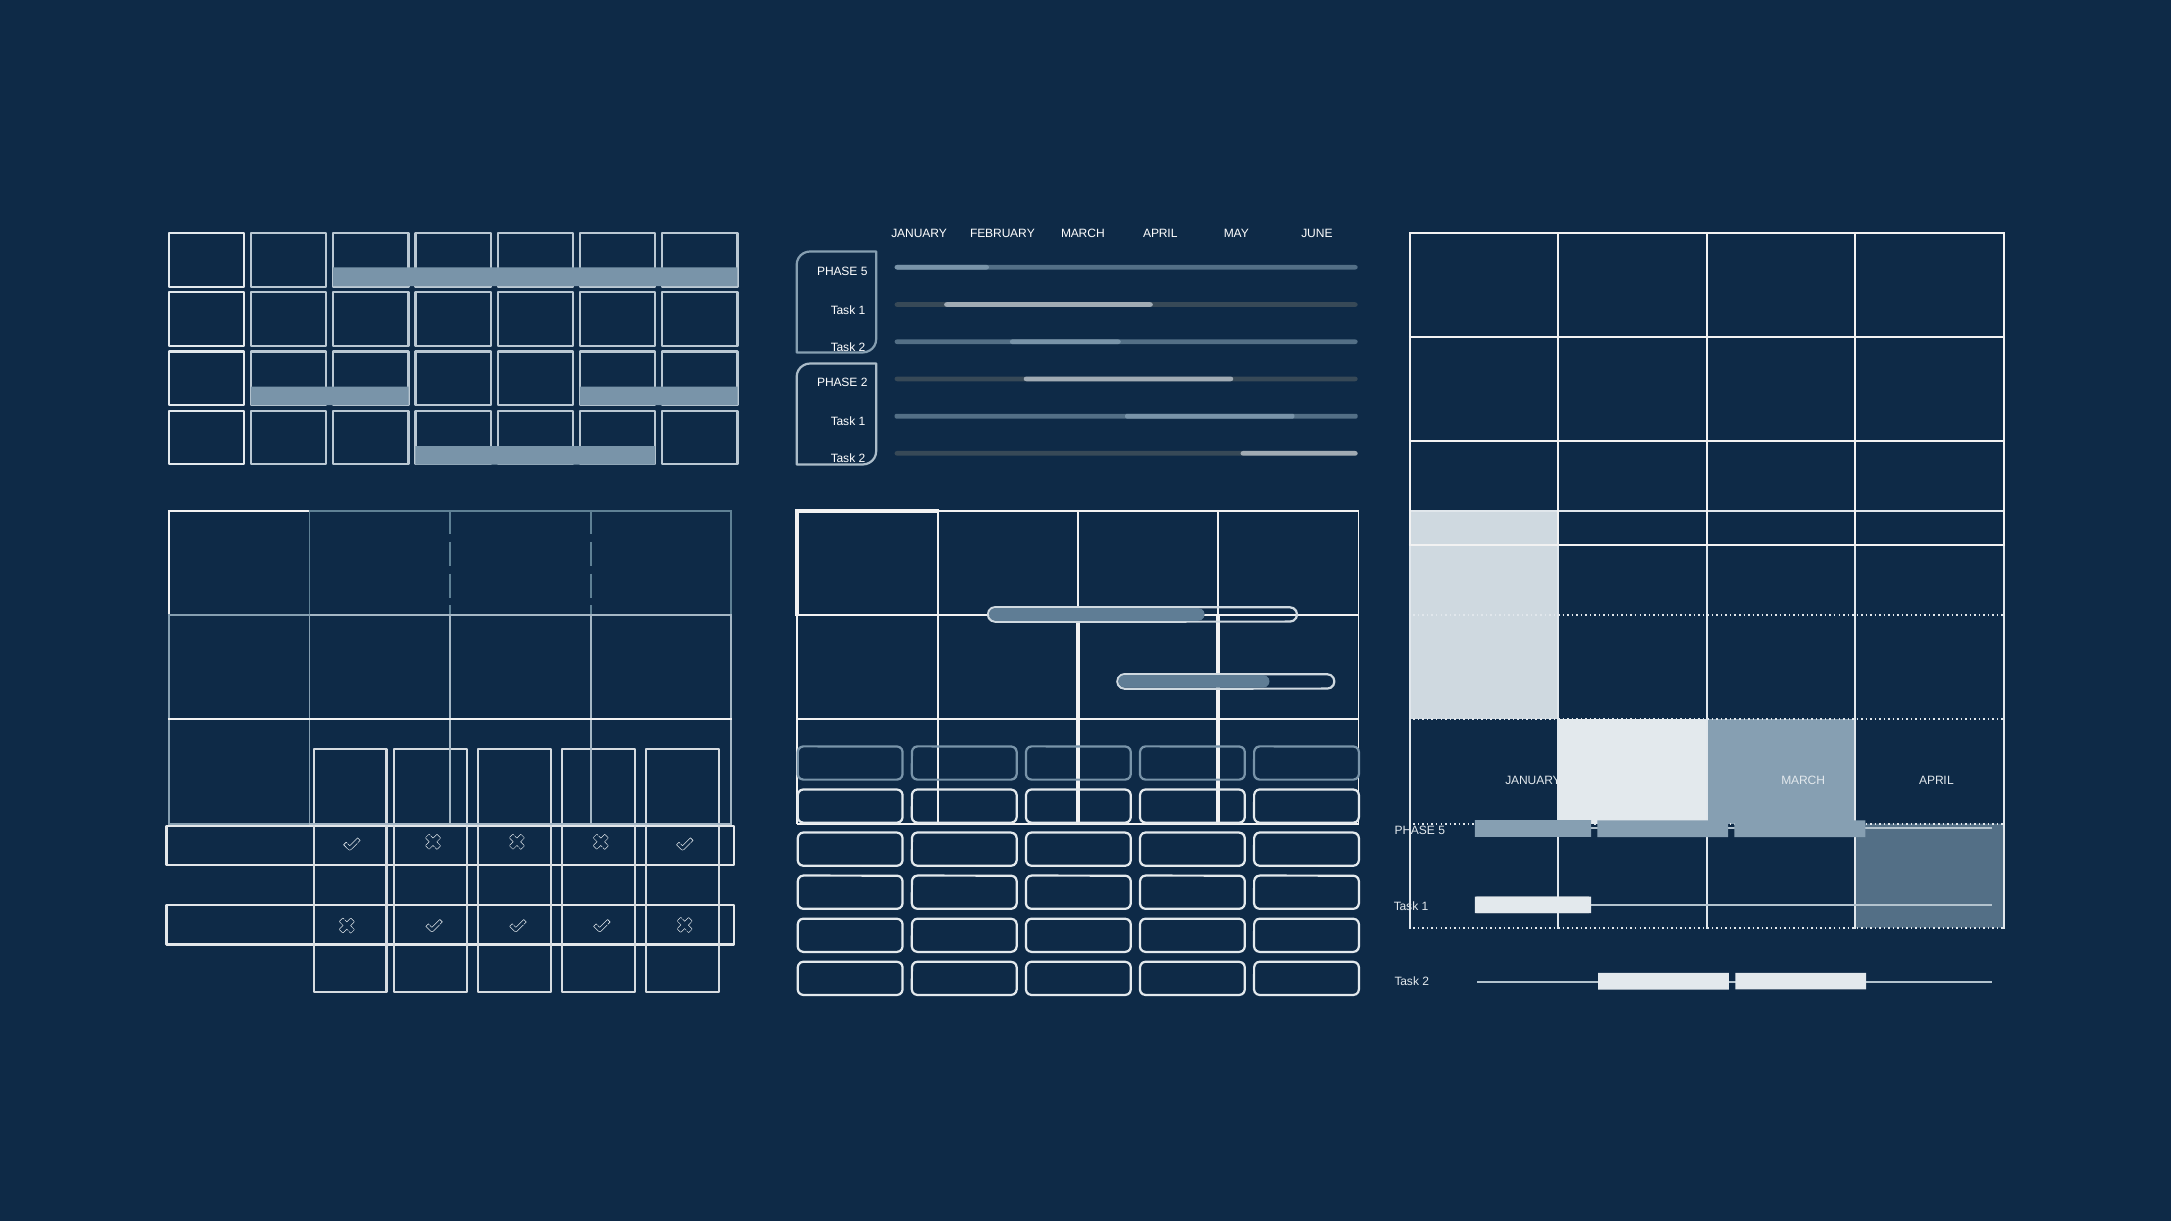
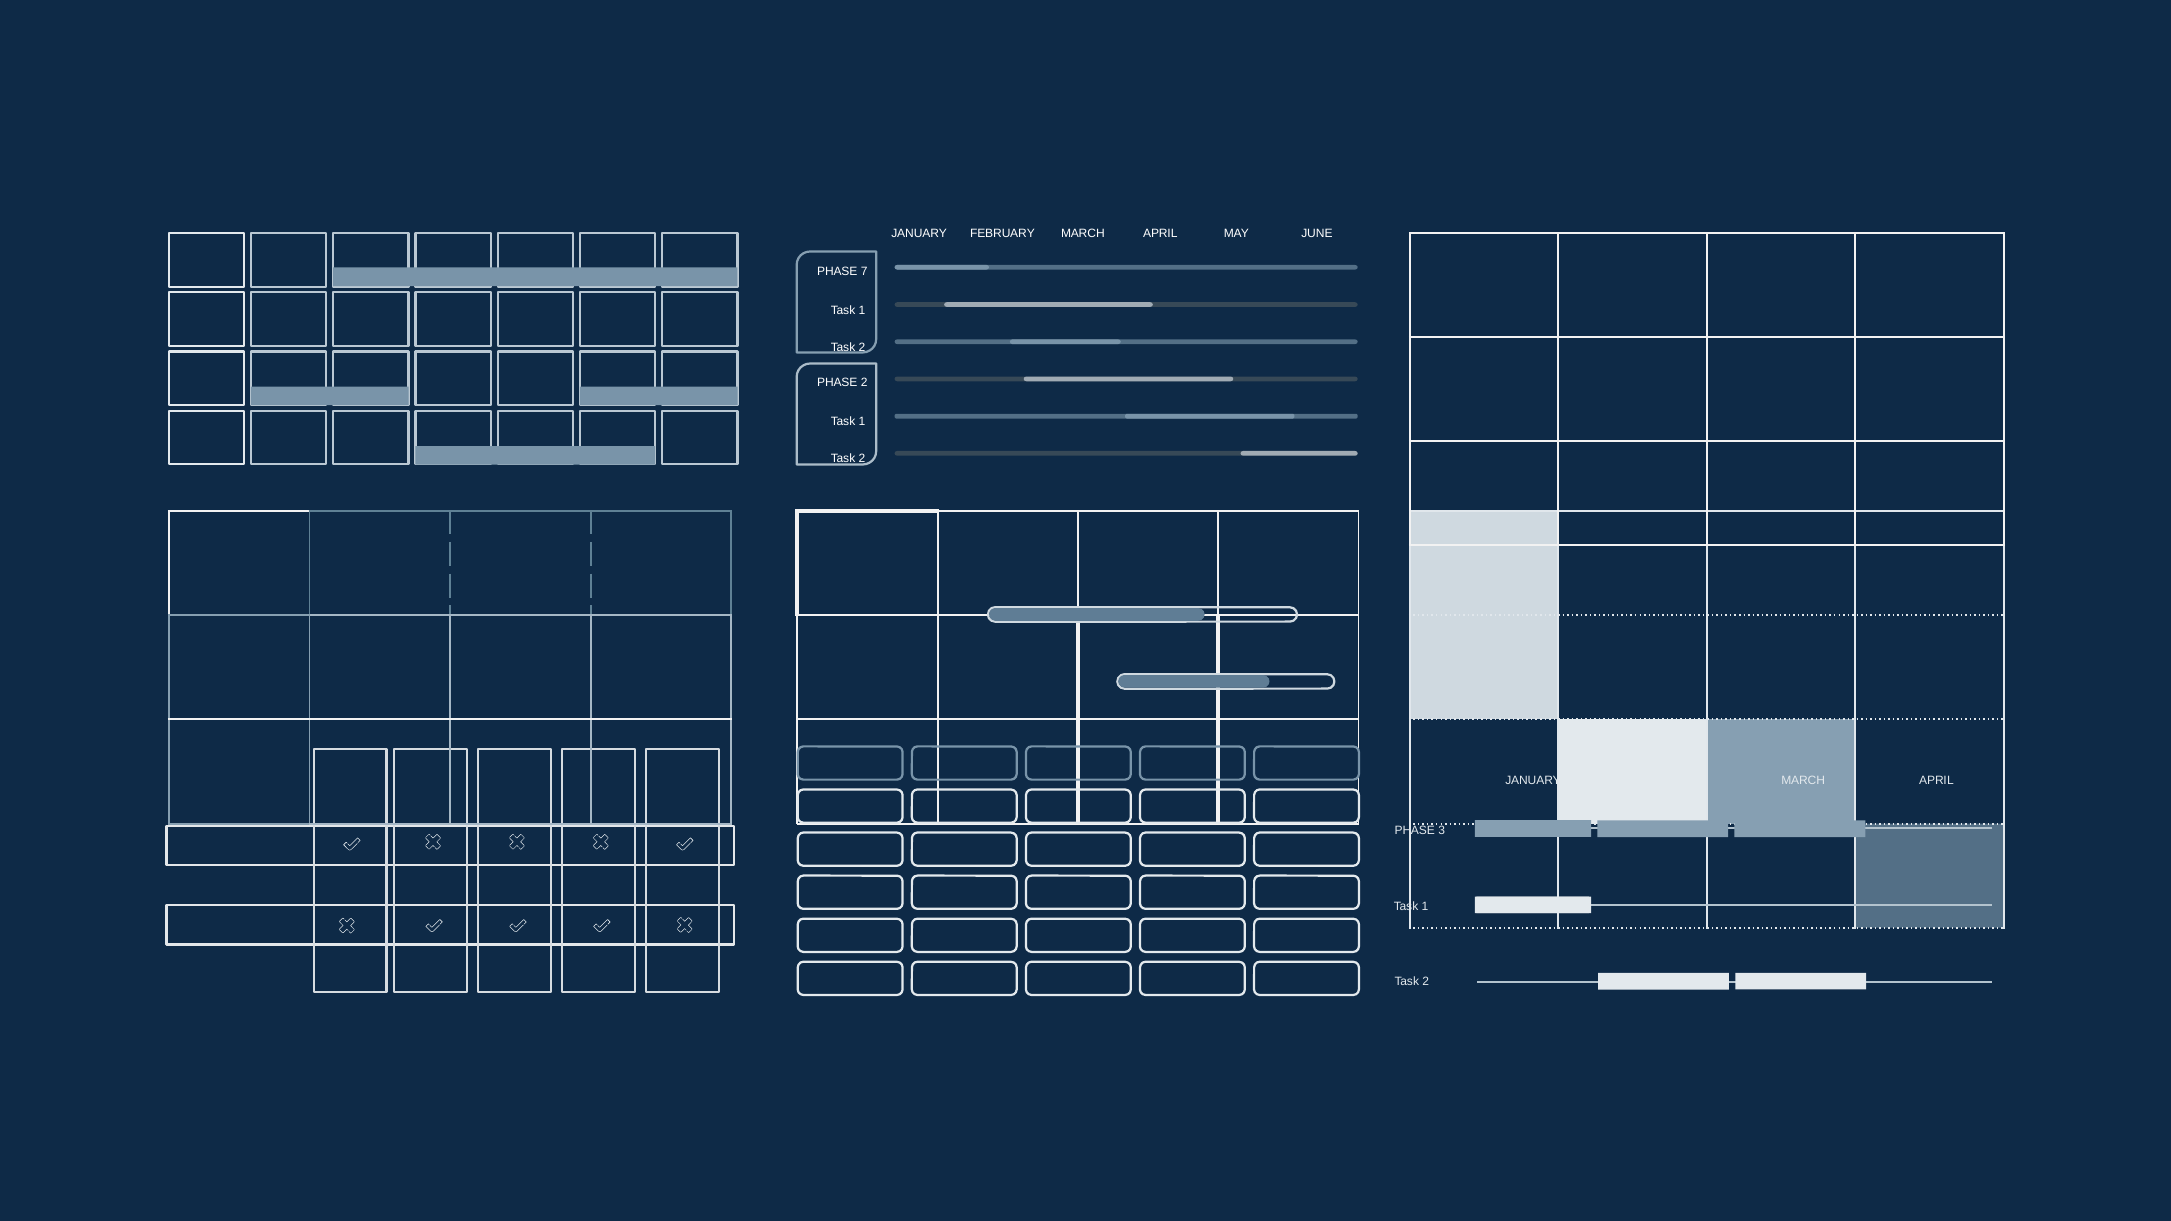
5: 5 -> 7 (864, 272)
5: 5 -> 3 (1442, 831)
